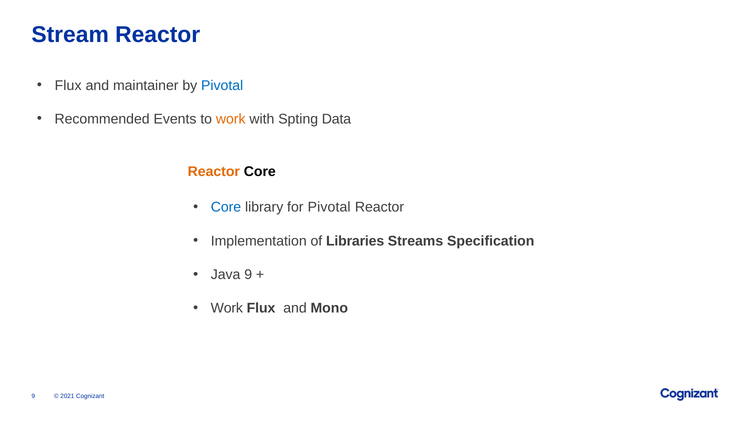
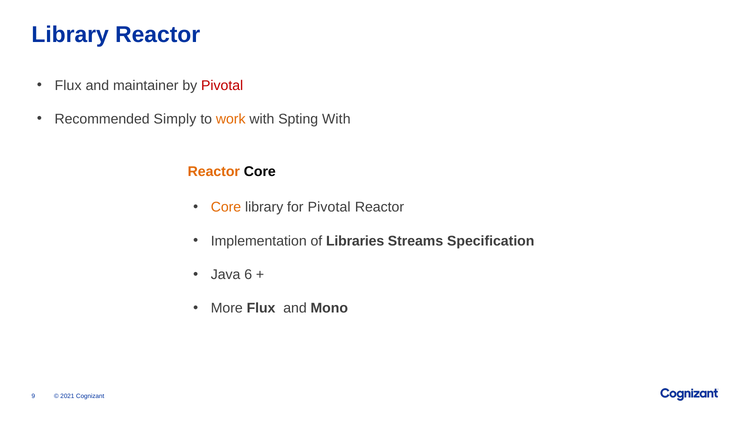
Stream: Stream -> Library (70, 35)
Pivotal colour: blue -> red (222, 85)
Events: Events -> Simply (175, 119)
Spting Data: Data -> With (336, 119)
Core colour: blue -> orange (226, 207)
Java 9: 9 -> 6 (248, 275)
Work: Work -> More (227, 309)
